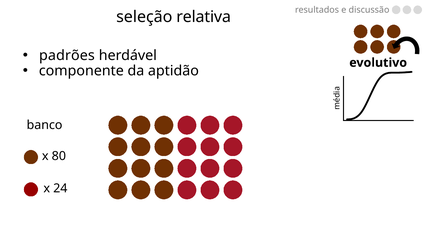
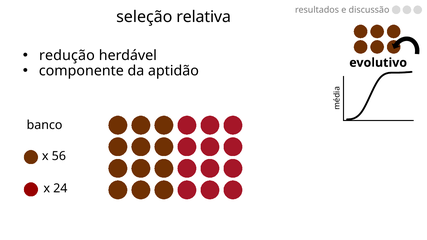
padrões: padrões -> redução (67, 55)
80: 80 -> 56 (59, 156)
